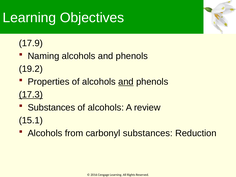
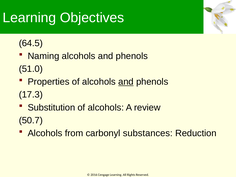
17.9: 17.9 -> 64.5 (31, 43)
19.2: 19.2 -> 51.0 (31, 69)
17.3 underline: present -> none (31, 95)
Substances: Substances -> Substitution (51, 107)
15.1: 15.1 -> 50.7 (31, 120)
